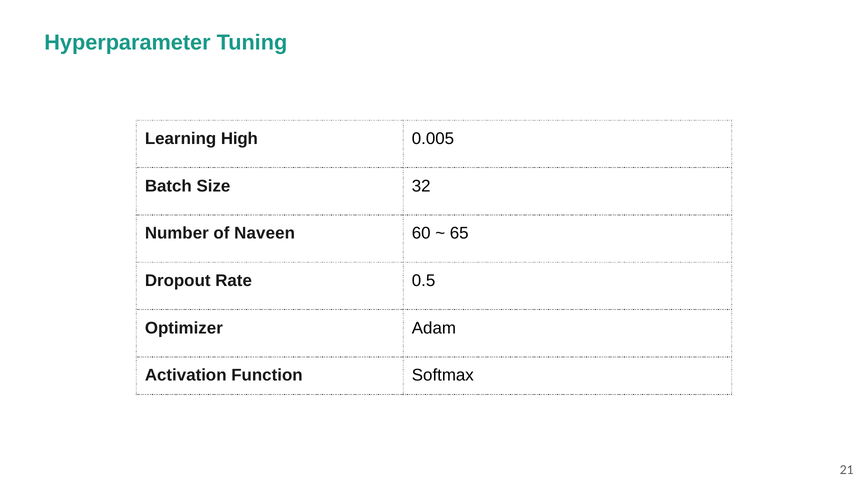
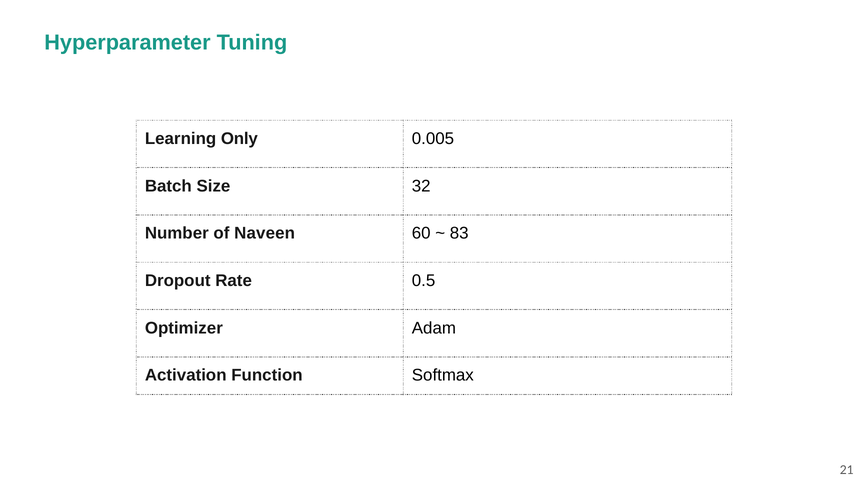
High: High -> Only (239, 139)
65: 65 -> 83 (459, 233)
